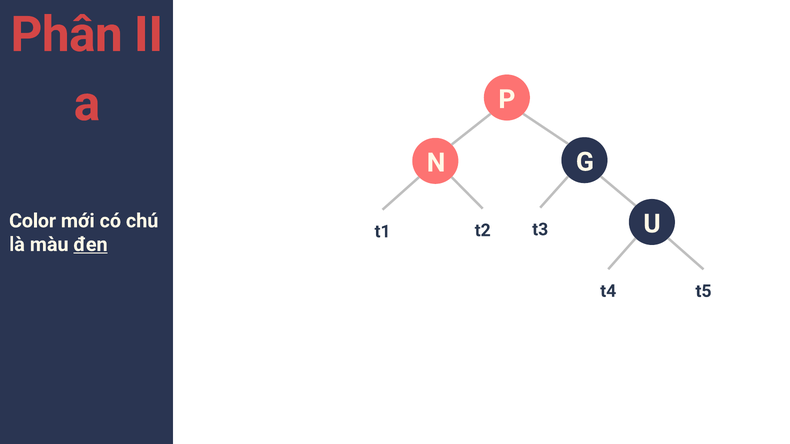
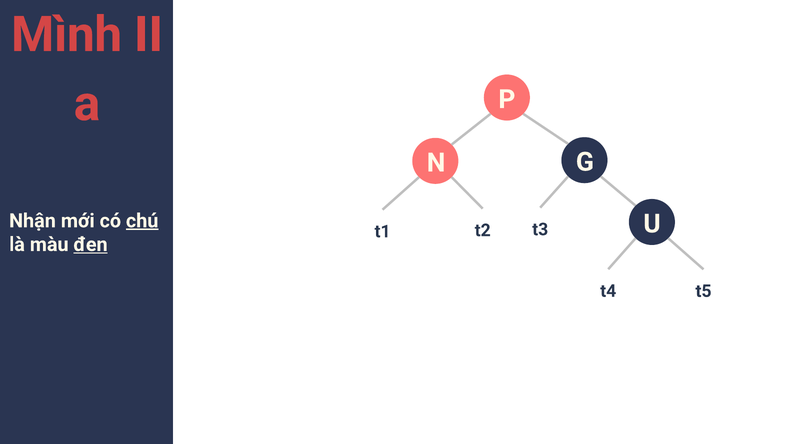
Phân: Phân -> Mình (67, 35)
Color: Color -> Nhận (32, 221)
chú underline: none -> present (142, 221)
